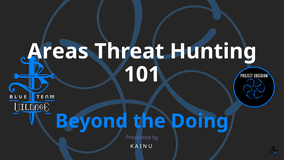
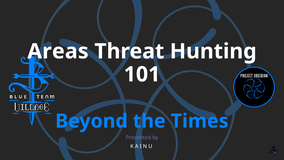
Doing: Doing -> Times (200, 121)
